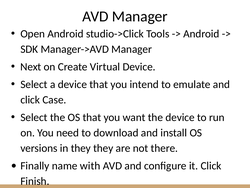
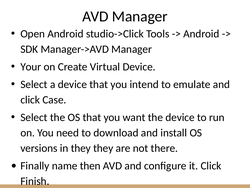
Next: Next -> Your (31, 67)
with: with -> then (90, 165)
